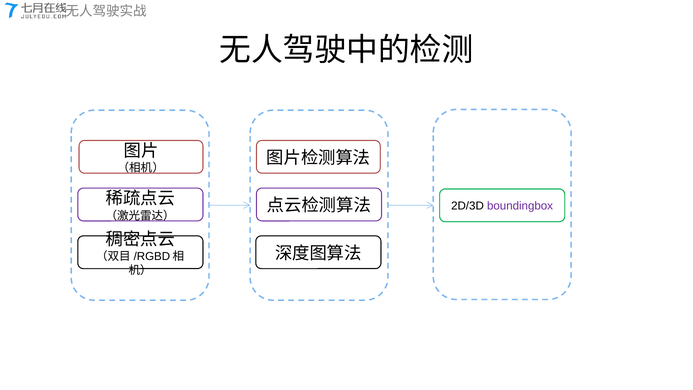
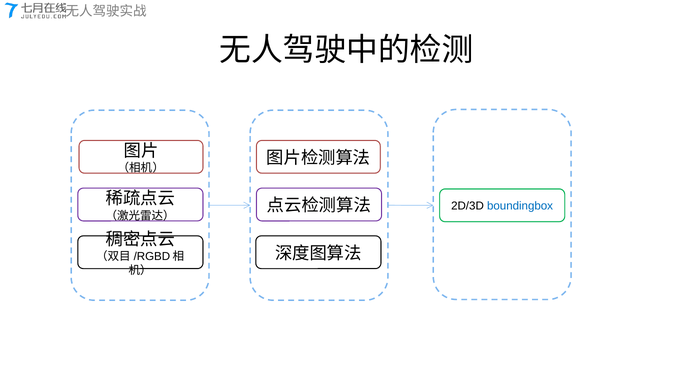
boundingbox colour: purple -> blue (520, 206)
